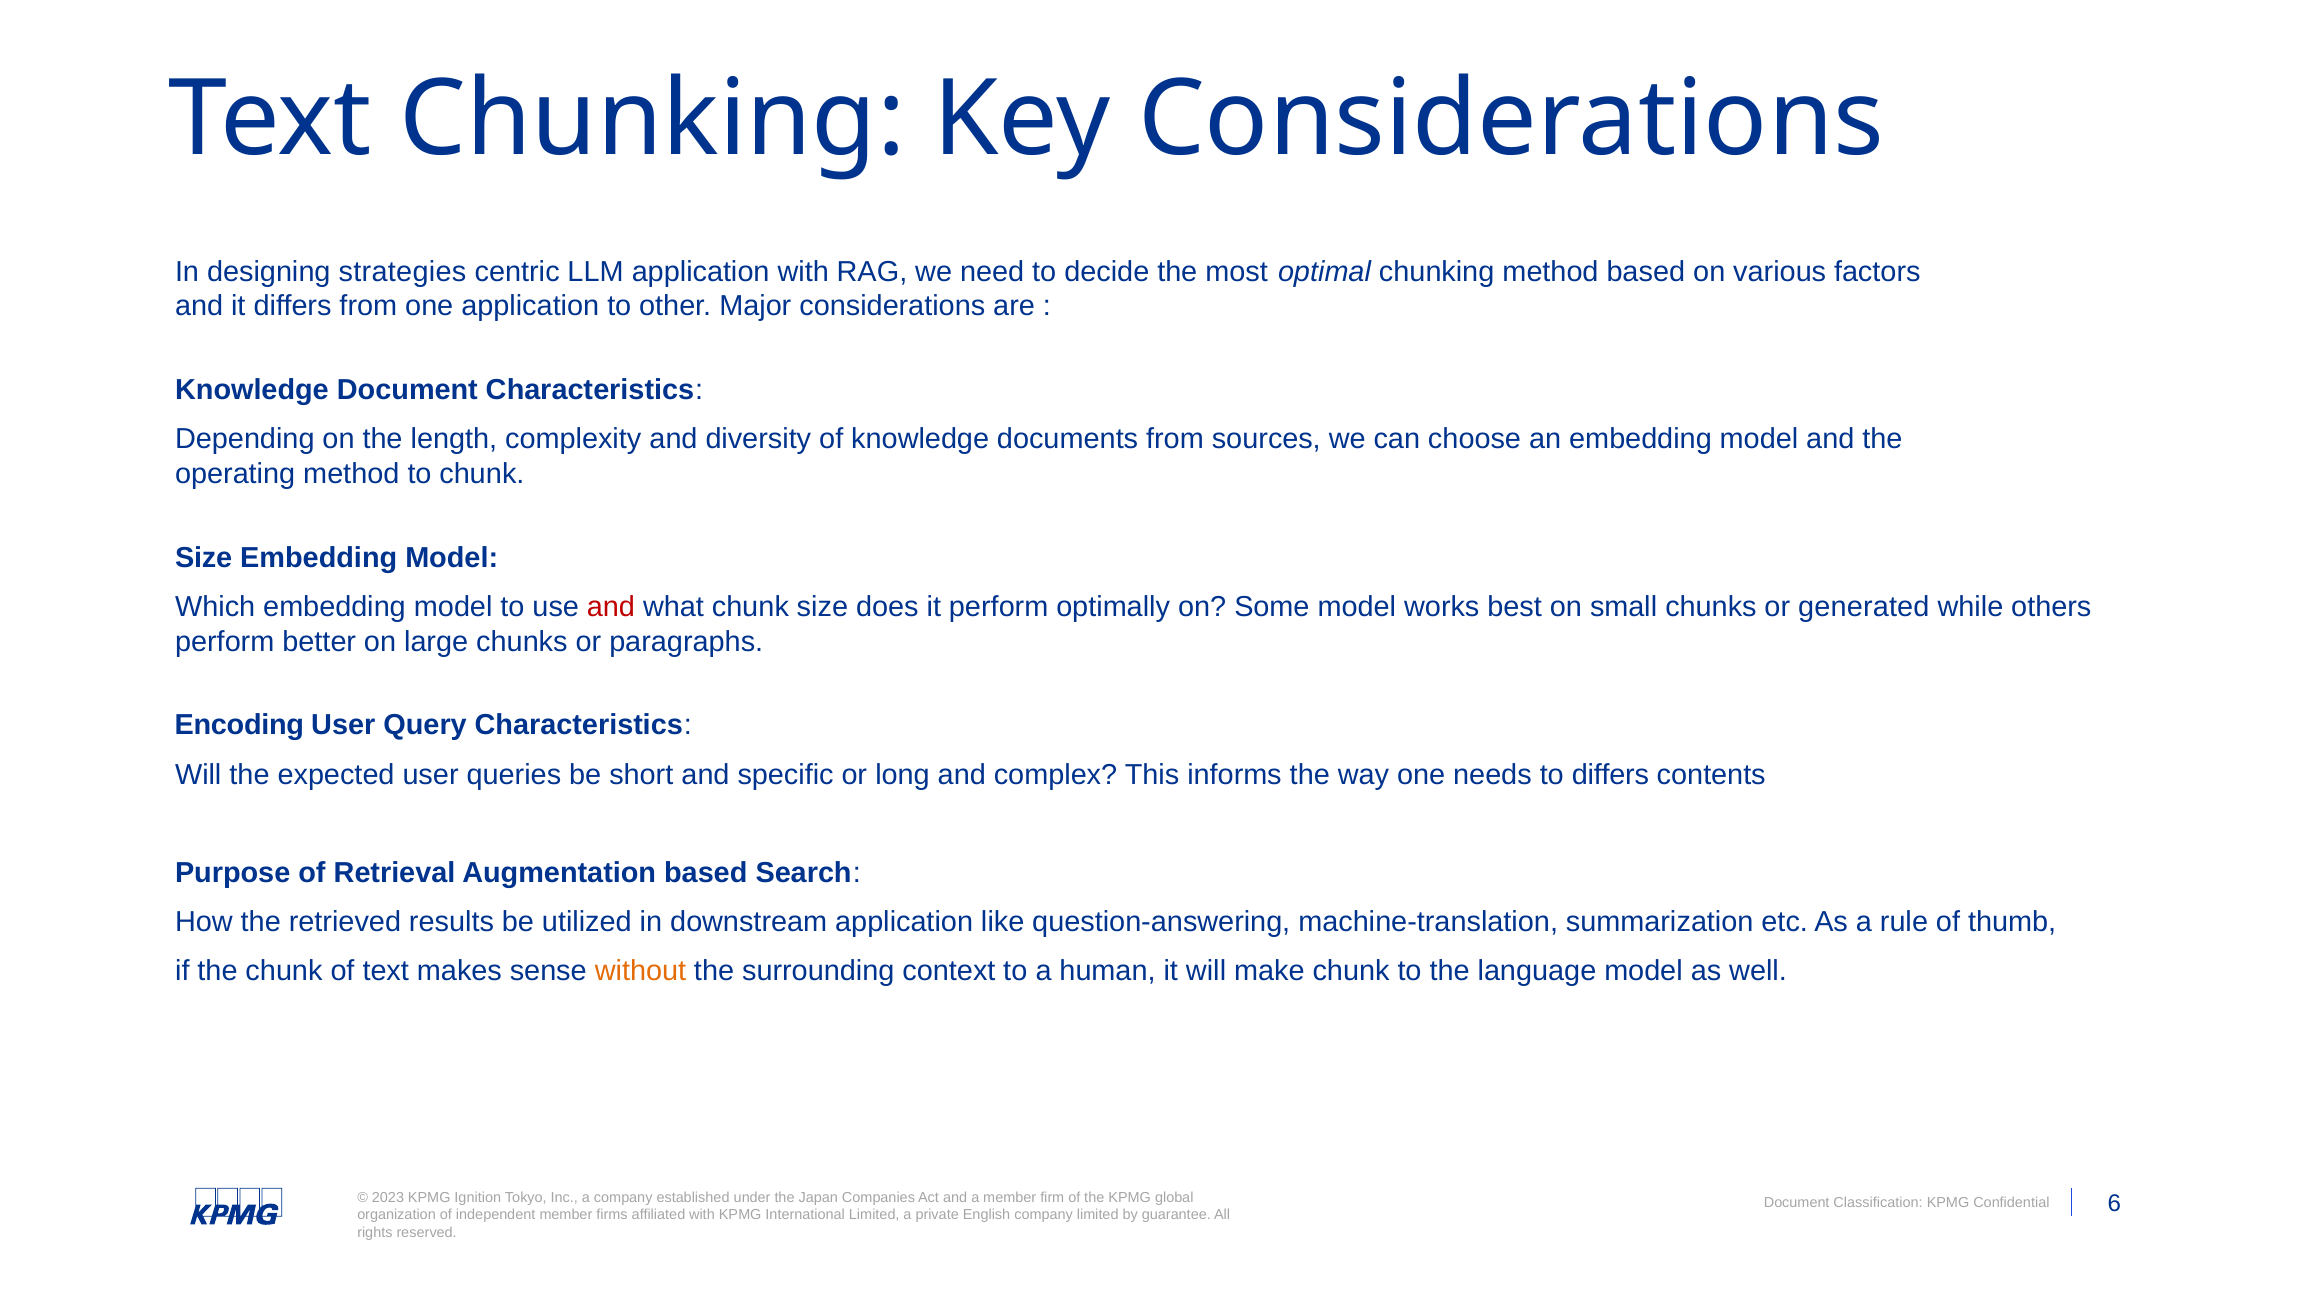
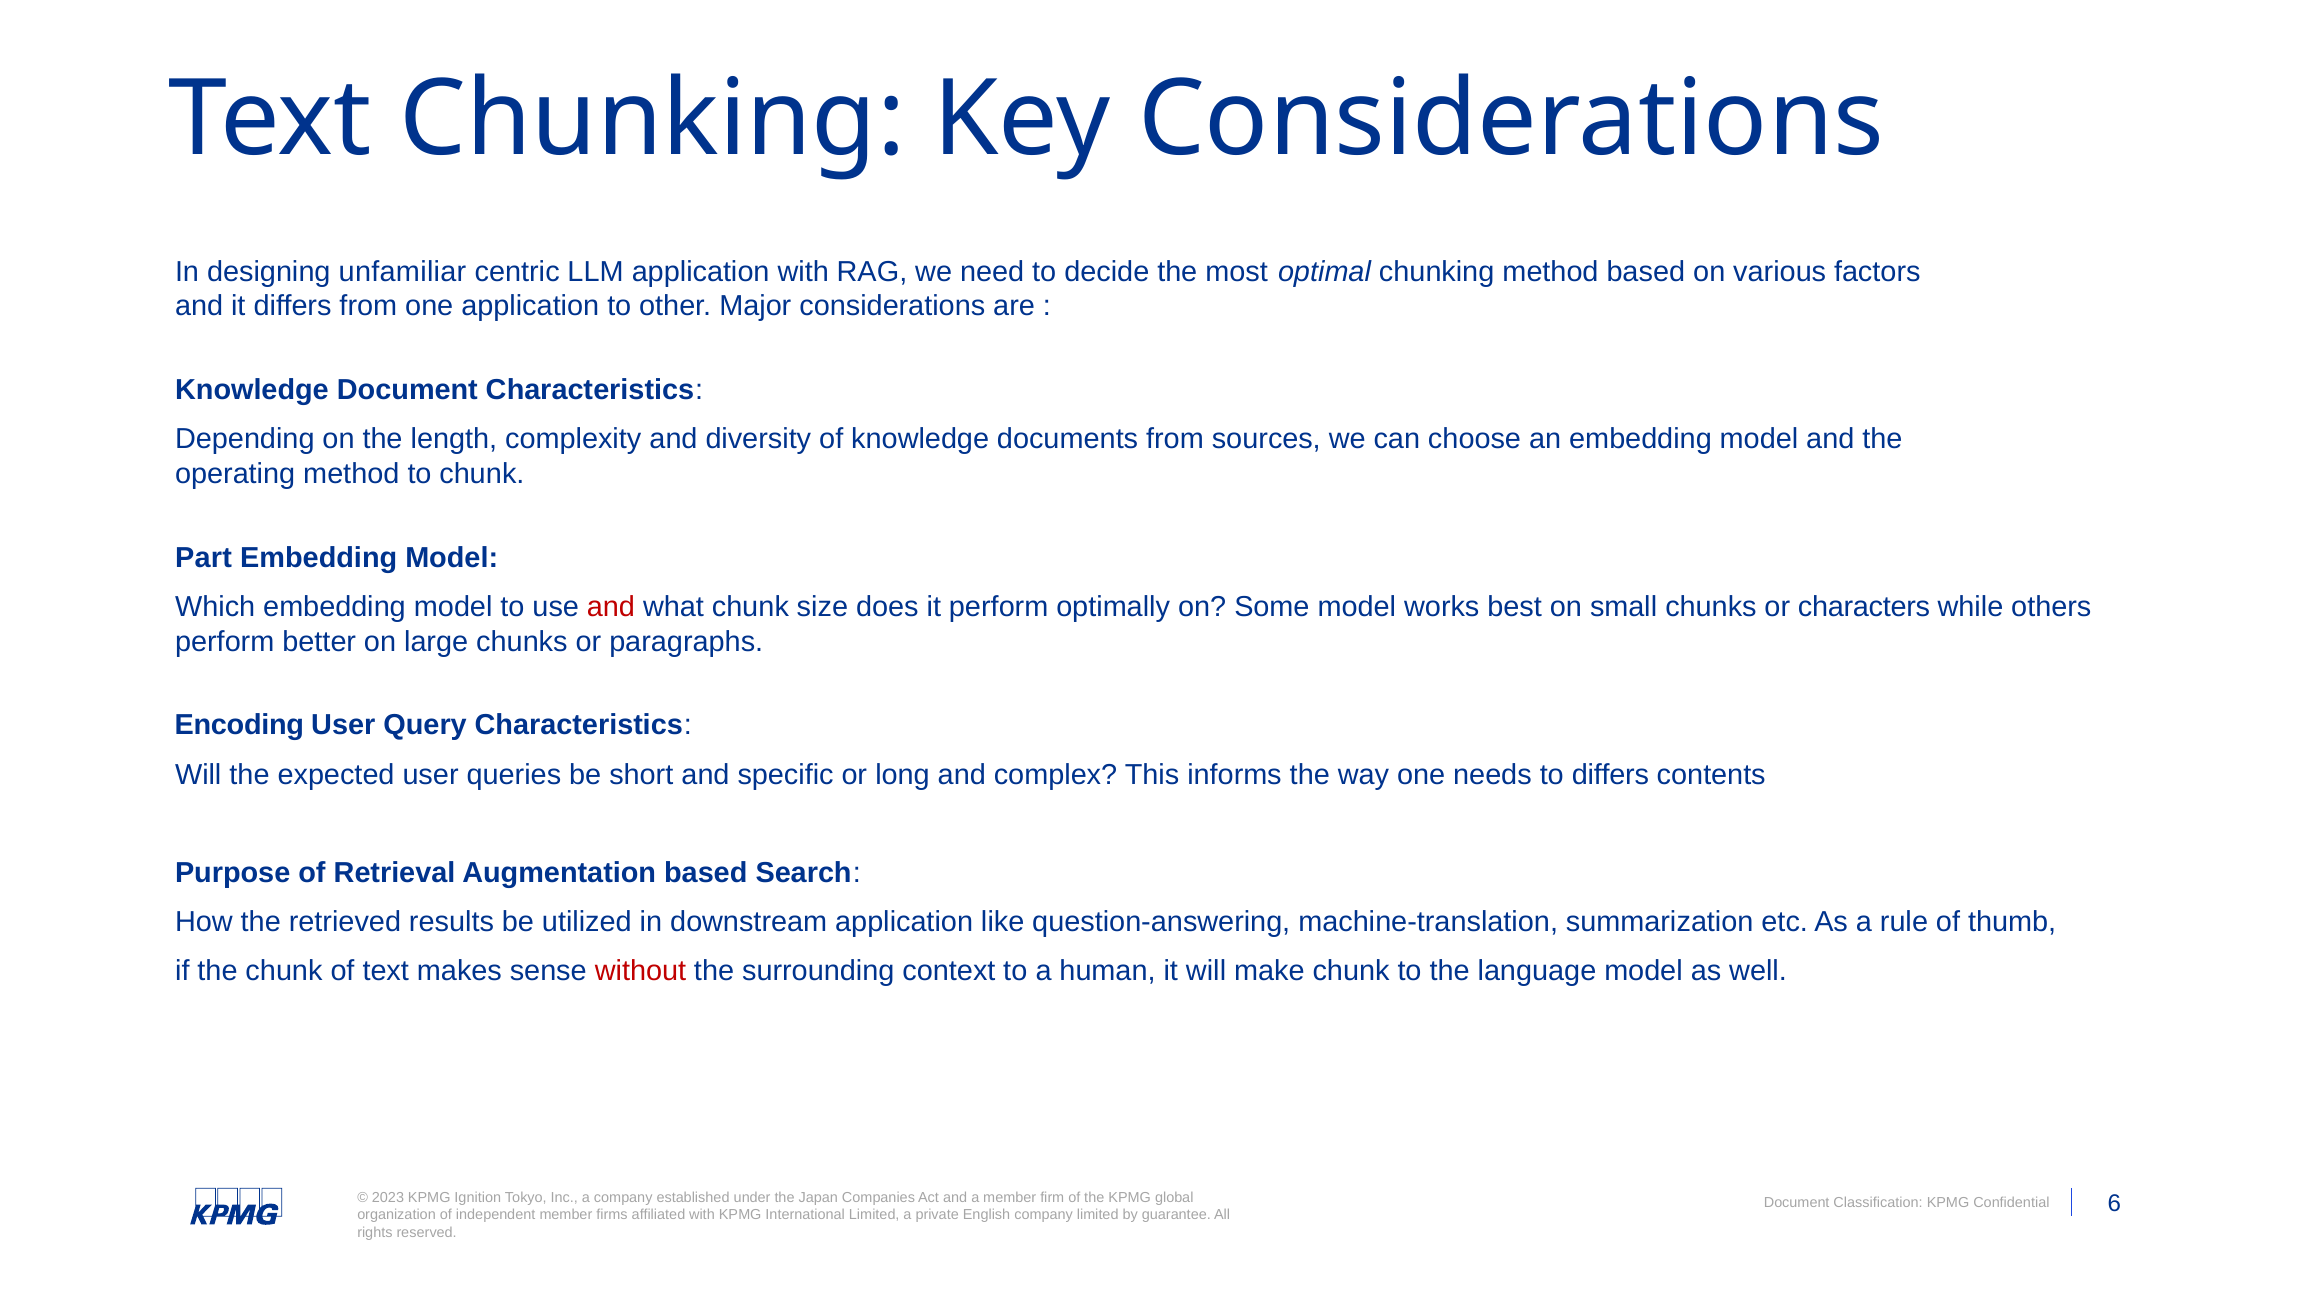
strategies: strategies -> unfamiliar (403, 272)
Size: Size -> Part (204, 558)
generated: generated -> characters (1864, 607)
without colour: orange -> red (640, 971)
